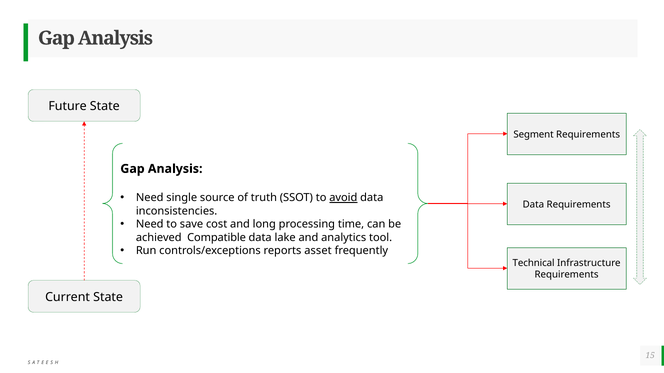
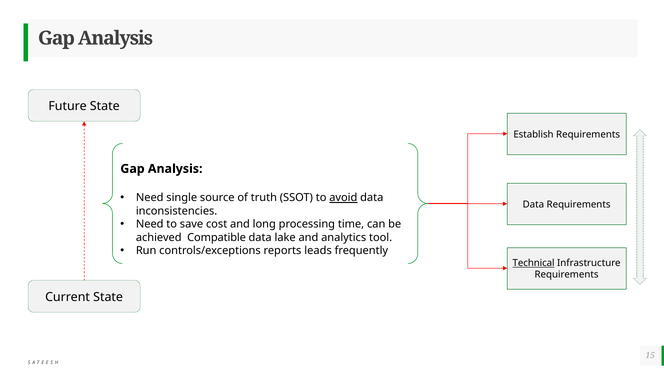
Segment: Segment -> Establish (533, 135)
asset: asset -> leads (318, 251)
Technical underline: none -> present (534, 263)
